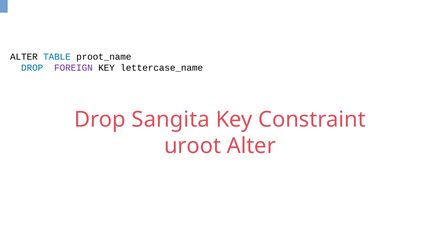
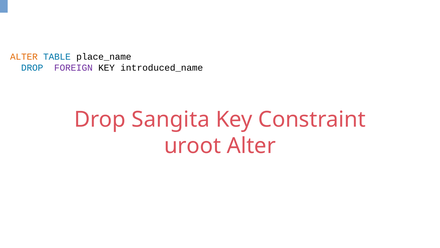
ALTER colour: black -> orange (24, 57)
proot_name: proot_name -> place_name (104, 57)
lettercase_name: lettercase_name -> introduced_name (162, 68)
